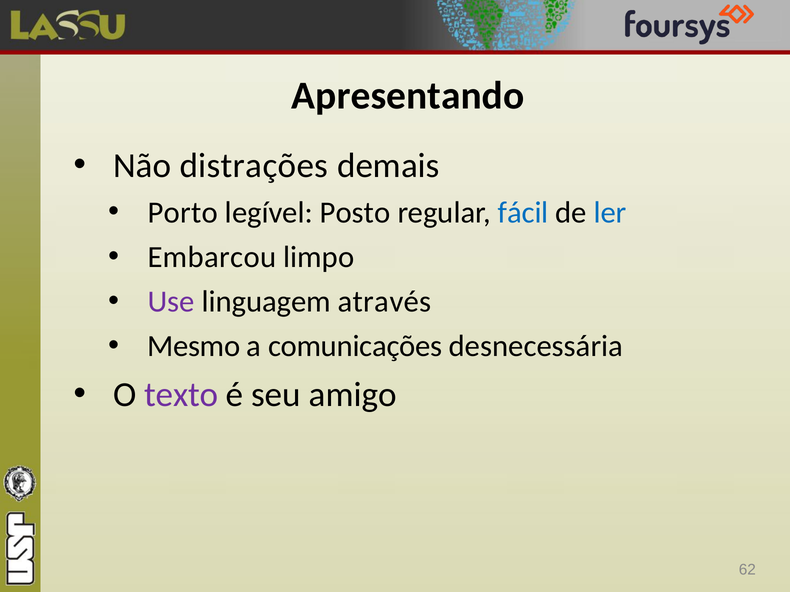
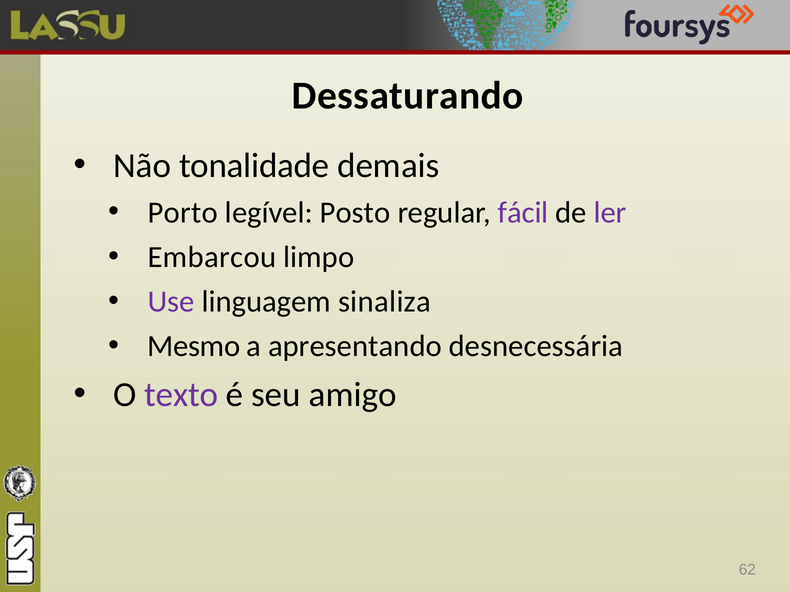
Apresentando: Apresentando -> Dessaturando (408, 96)
distrações: distrações -> tonalidade (254, 166)
fácil colour: blue -> purple (523, 213)
ler colour: blue -> purple (610, 213)
através: através -> sinaliza (385, 302)
comunicações: comunicações -> apresentando (355, 346)
